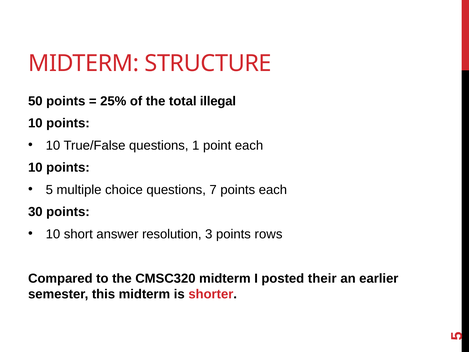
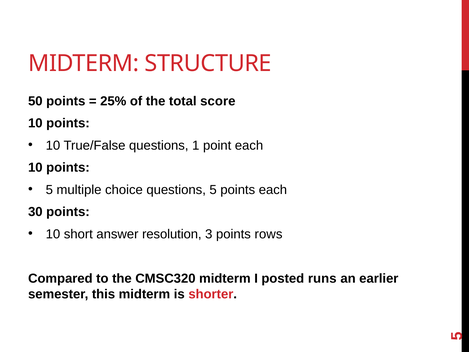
illegal: illegal -> score (218, 101)
questions 7: 7 -> 5 (213, 190)
their: their -> runs (322, 278)
